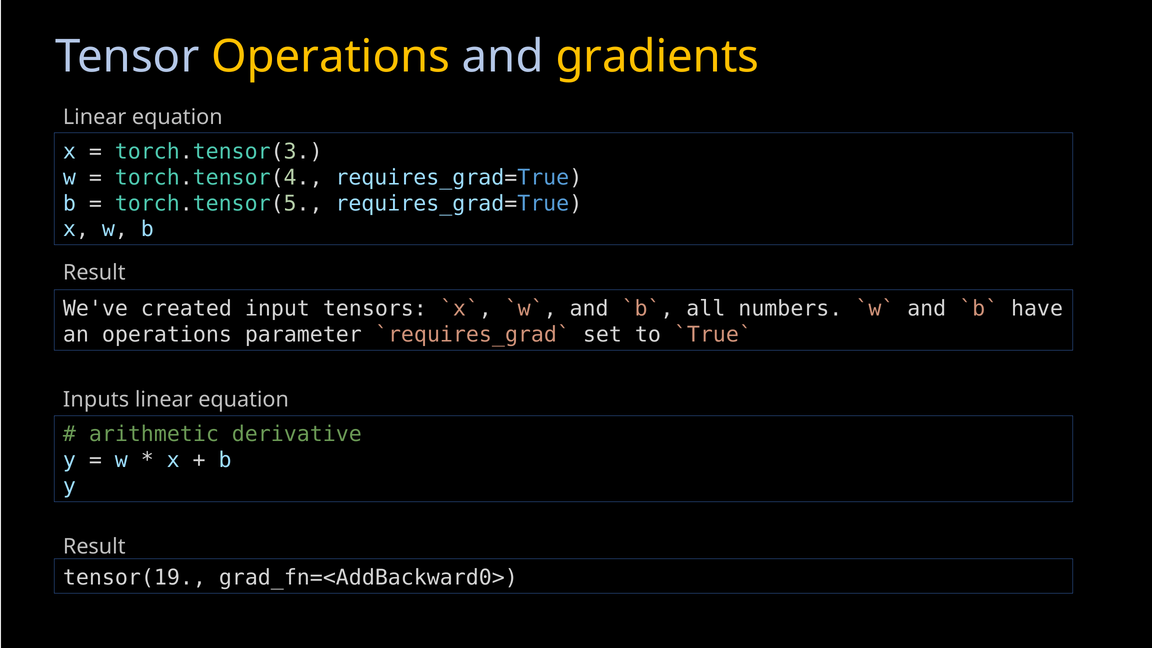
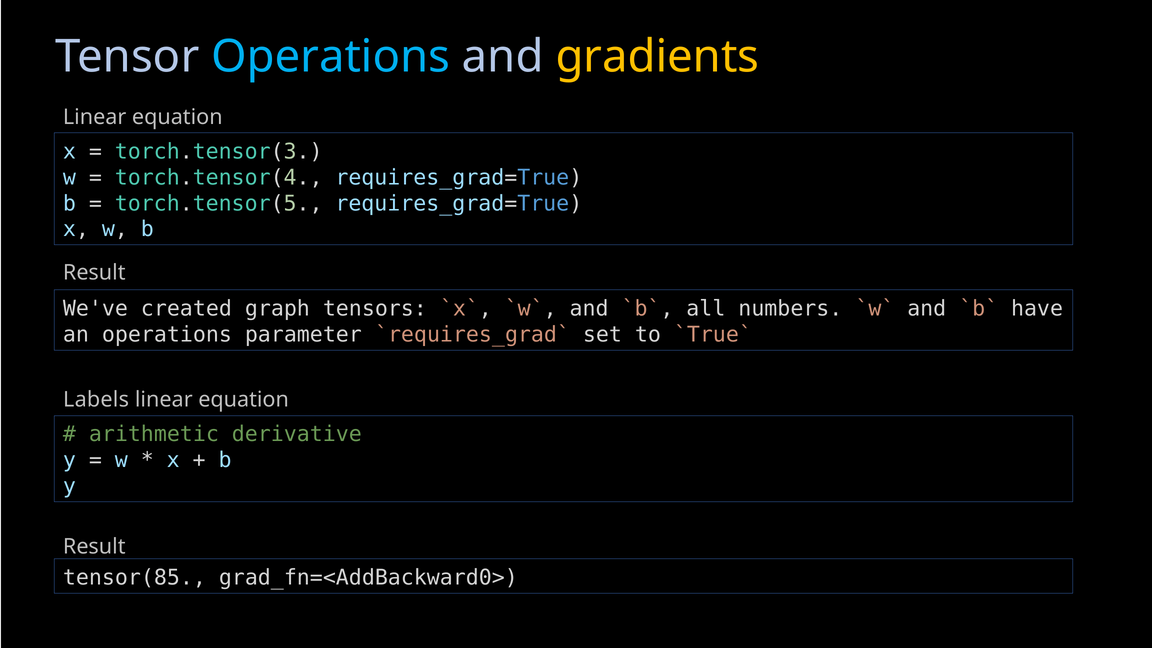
Operations colour: yellow -> light blue (331, 57)
input: input -> graph (277, 309)
Inputs: Inputs -> Labels (96, 400)
tensor(19: tensor(19 -> tensor(85 (134, 578)
